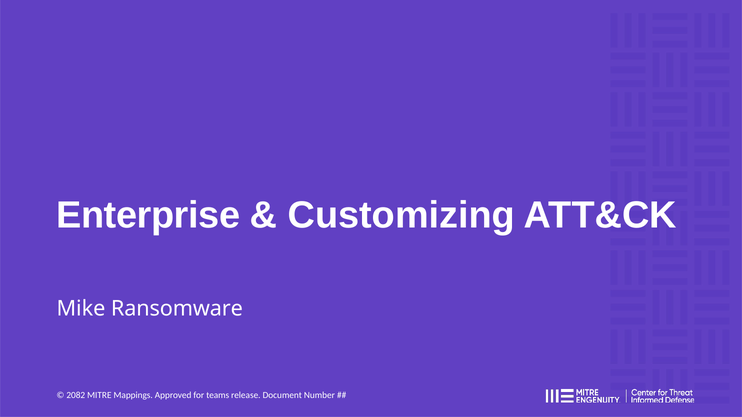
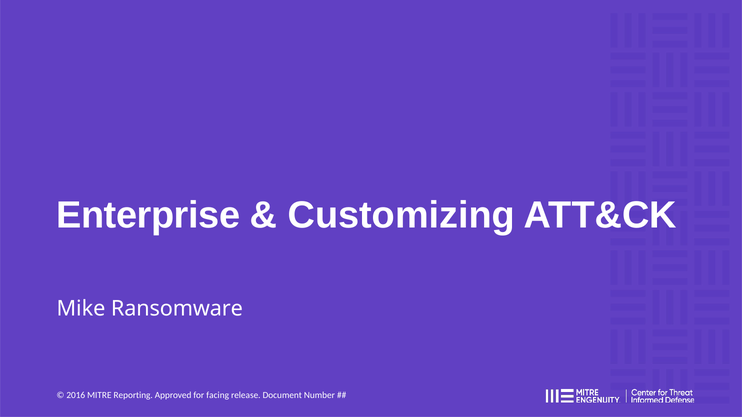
2082: 2082 -> 2016 (76, 396)
Mappings: Mappings -> Reporting (133, 396)
teams: teams -> facing (218, 396)
